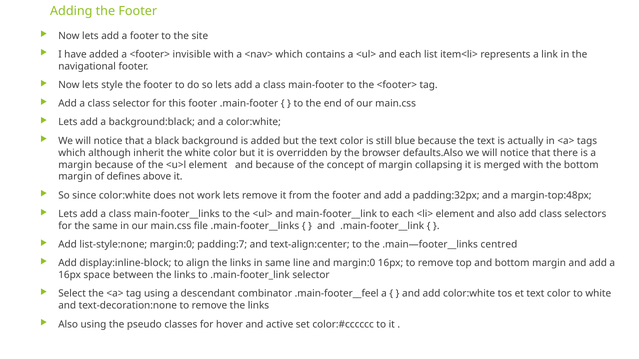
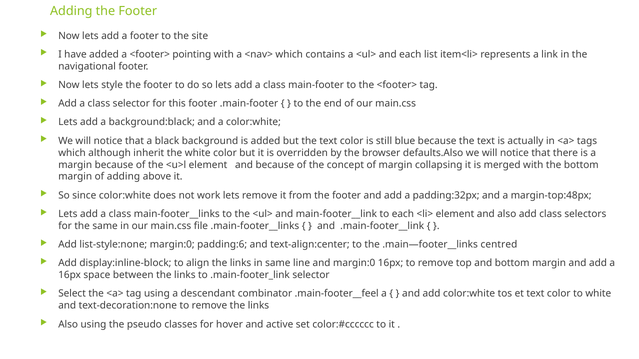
invisible: invisible -> pointing (192, 54)
of defines: defines -> adding (123, 177)
padding:7: padding:7 -> padding:6 (222, 245)
